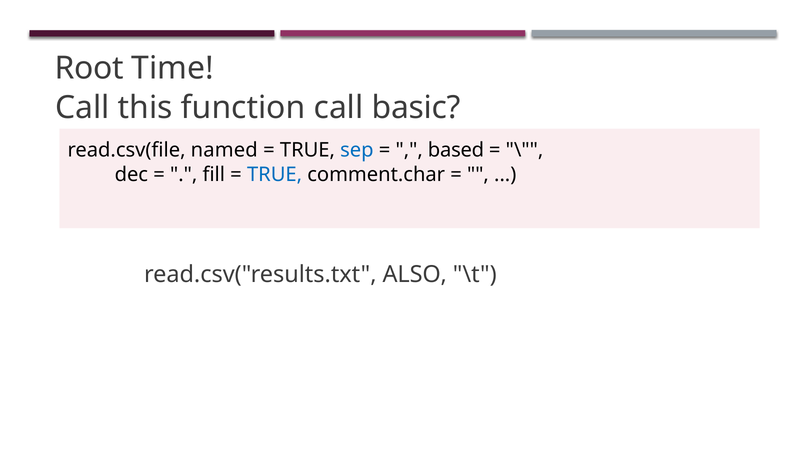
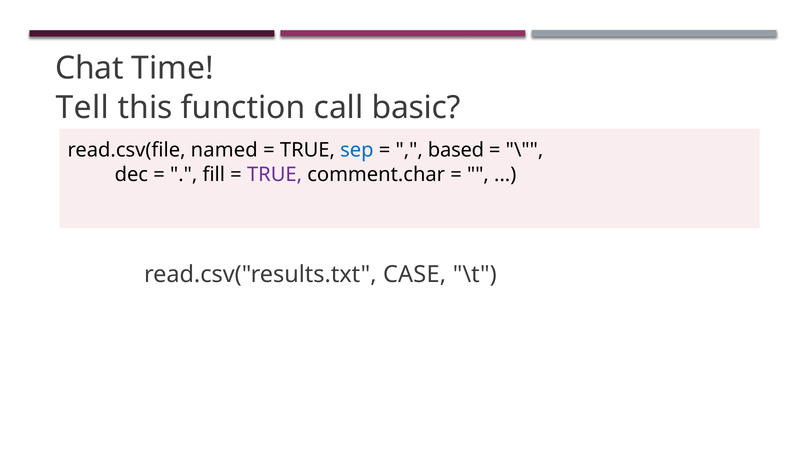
Root: Root -> Chat (89, 68)
Call: Call -> Tell (82, 108)
TRUE colour: blue -> purple (275, 175)
ALSO: ALSO -> CASE (415, 275)
